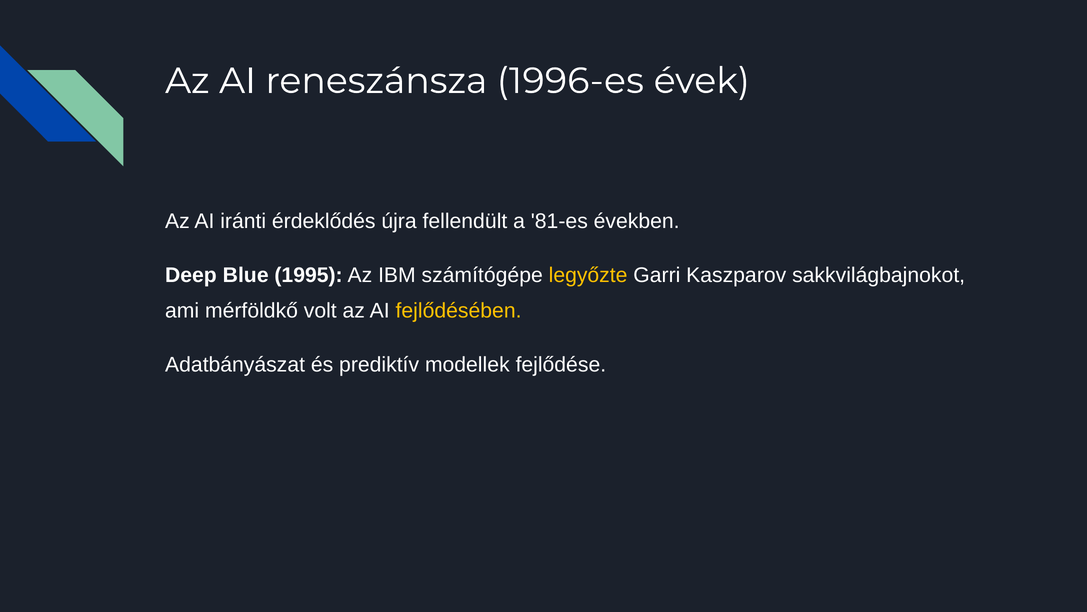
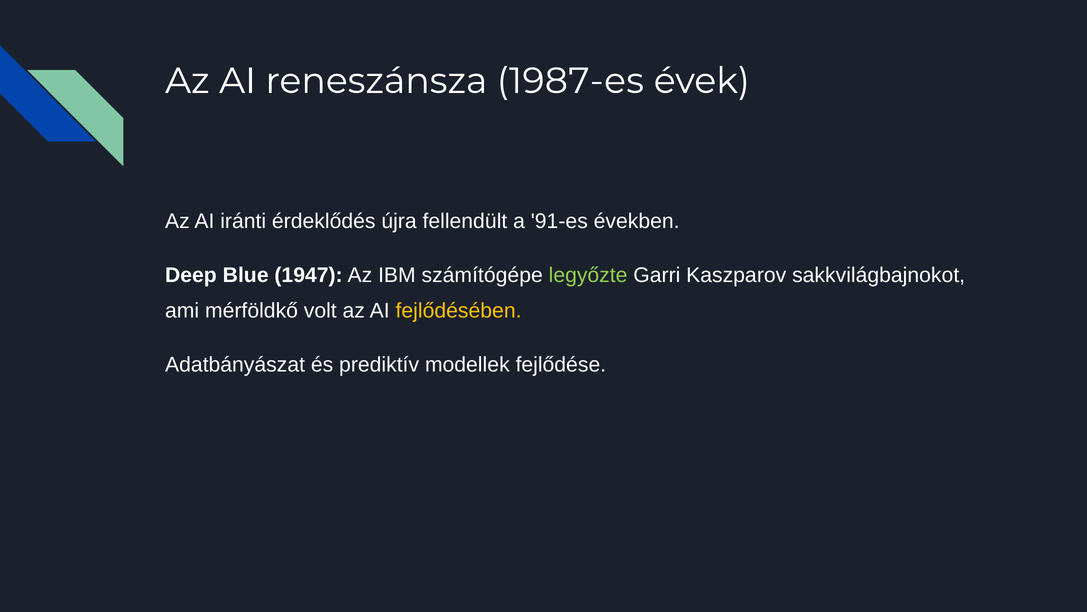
1996-es: 1996-es -> 1987-es (570, 81)
81-es: 81-es -> 91-es (559, 221)
1995: 1995 -> 1947 (309, 275)
legyőzte colour: yellow -> light green (588, 275)
